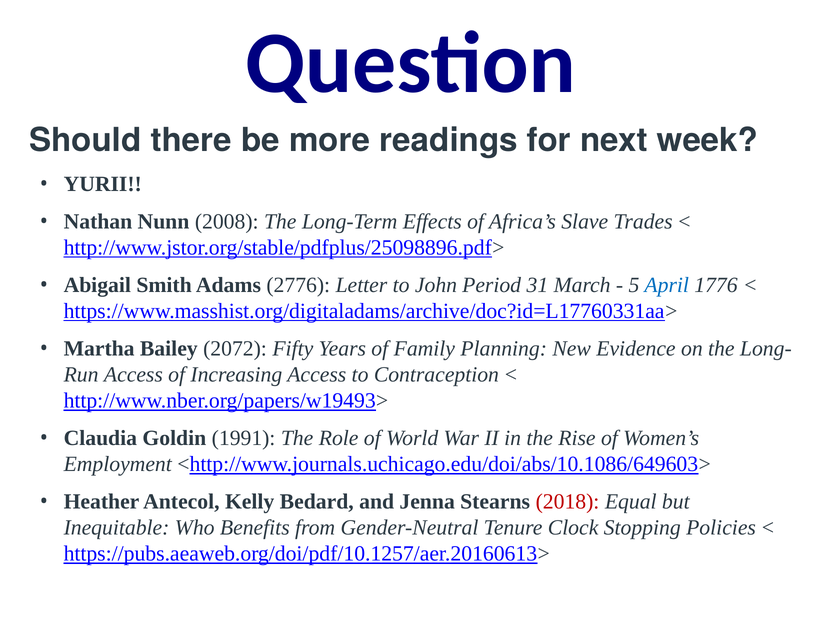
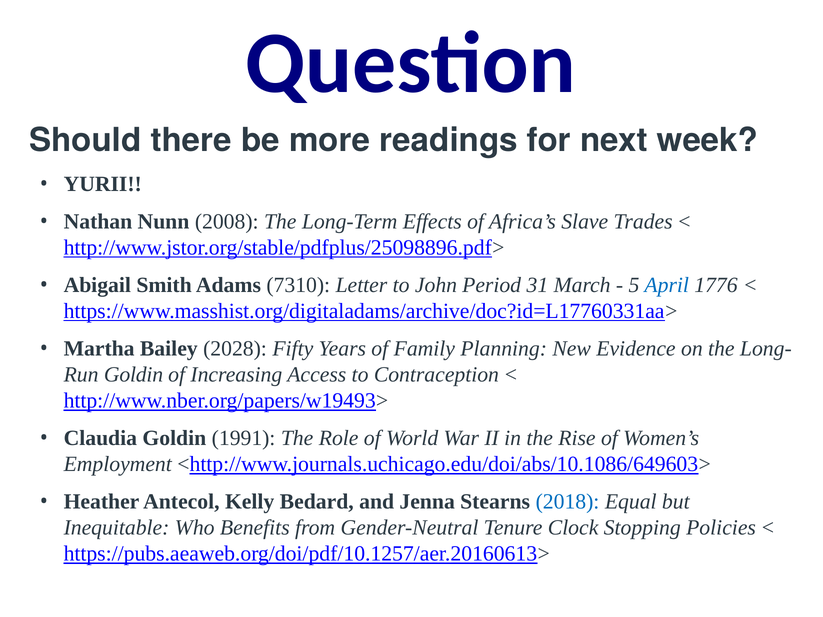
2776: 2776 -> 7310 (298, 285)
2072: 2072 -> 2028 (235, 349)
Access: Access -> Goldin (134, 375)
2018 colour: red -> blue (568, 502)
